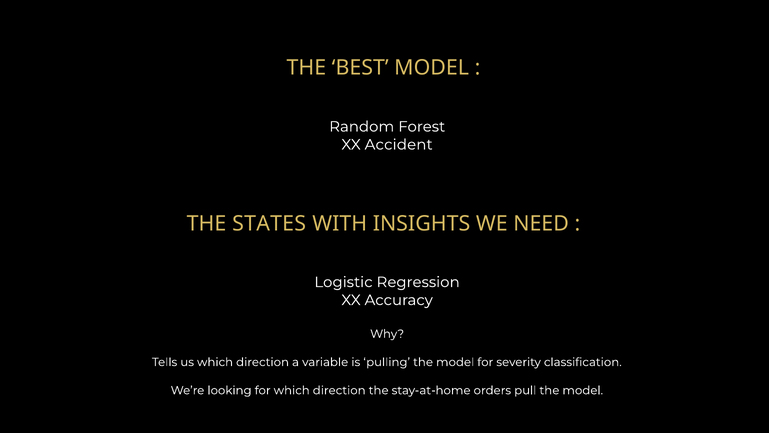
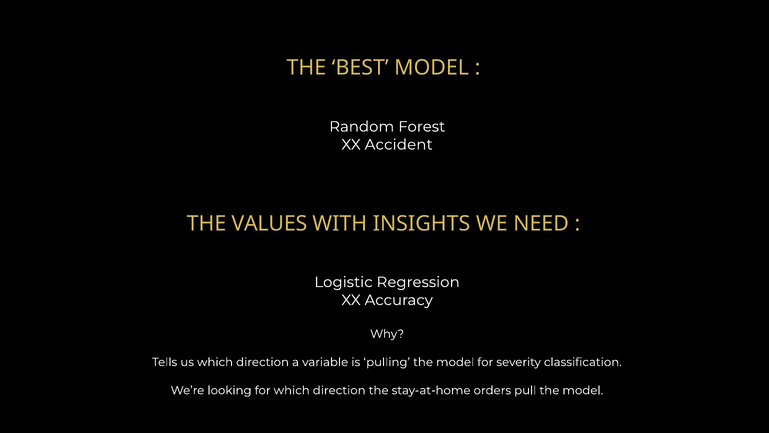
STATES: STATES -> VALUES (269, 223)
